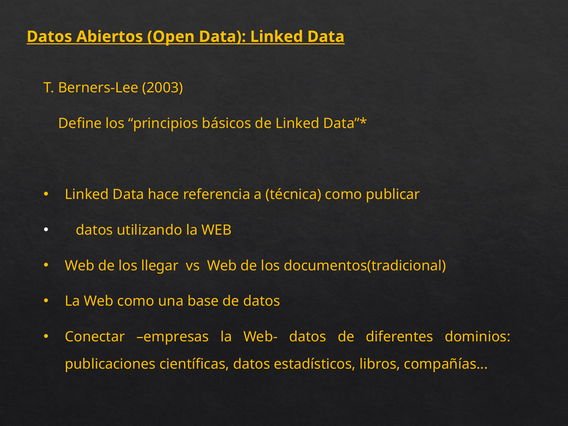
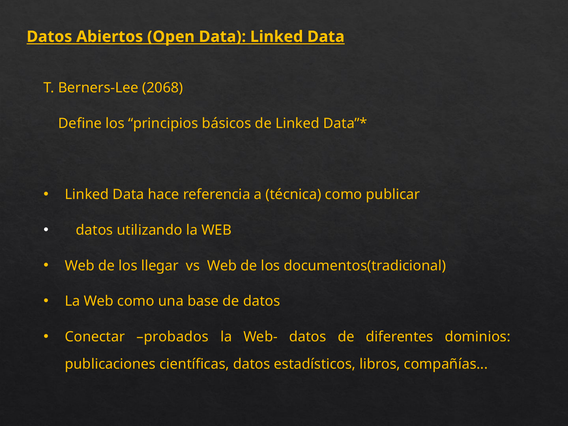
2003: 2003 -> 2068 (163, 88)
empresas: empresas -> probados (173, 337)
